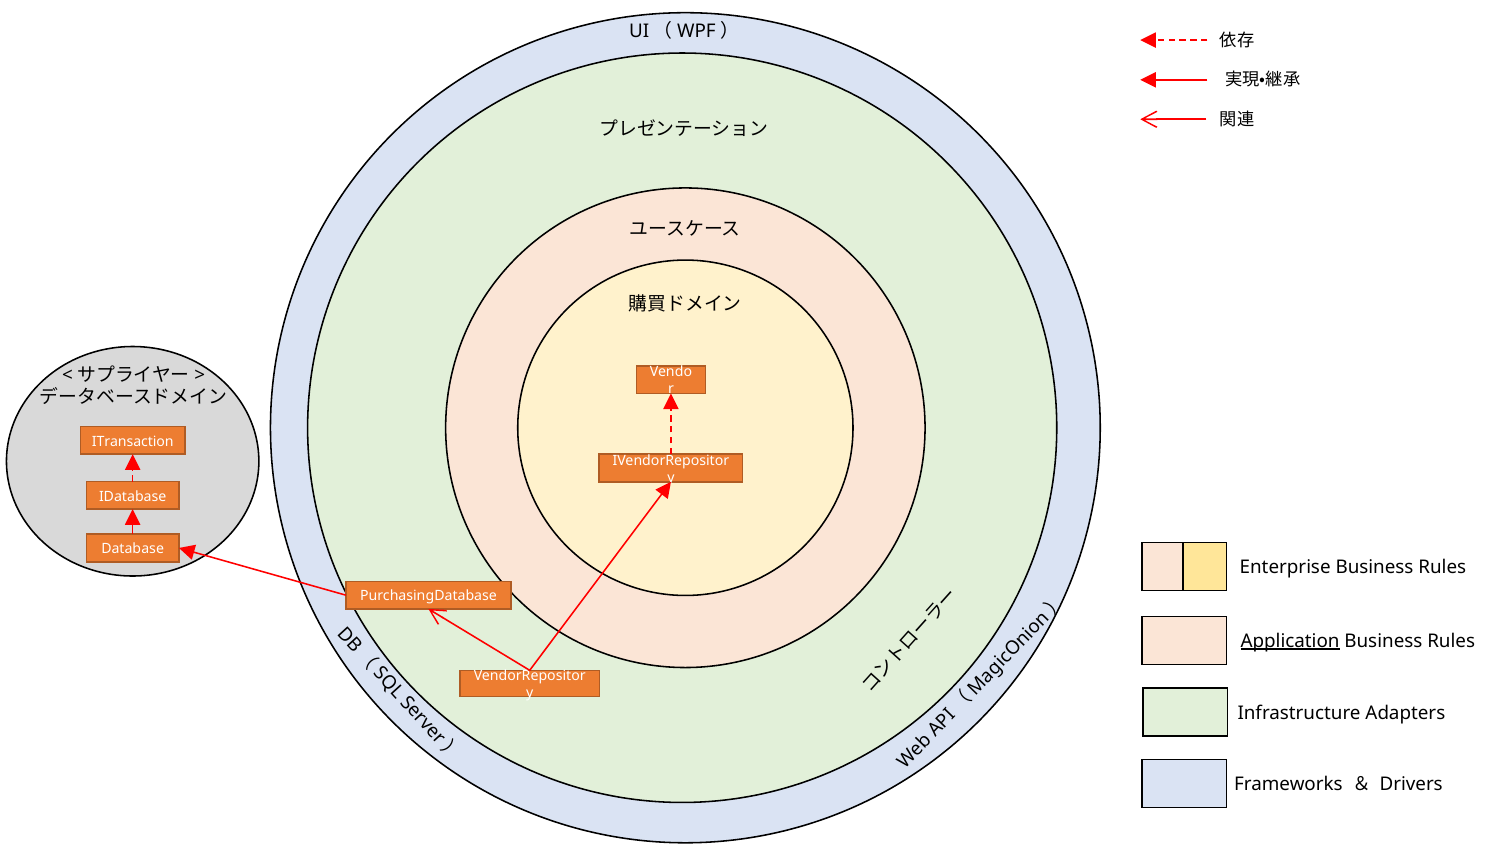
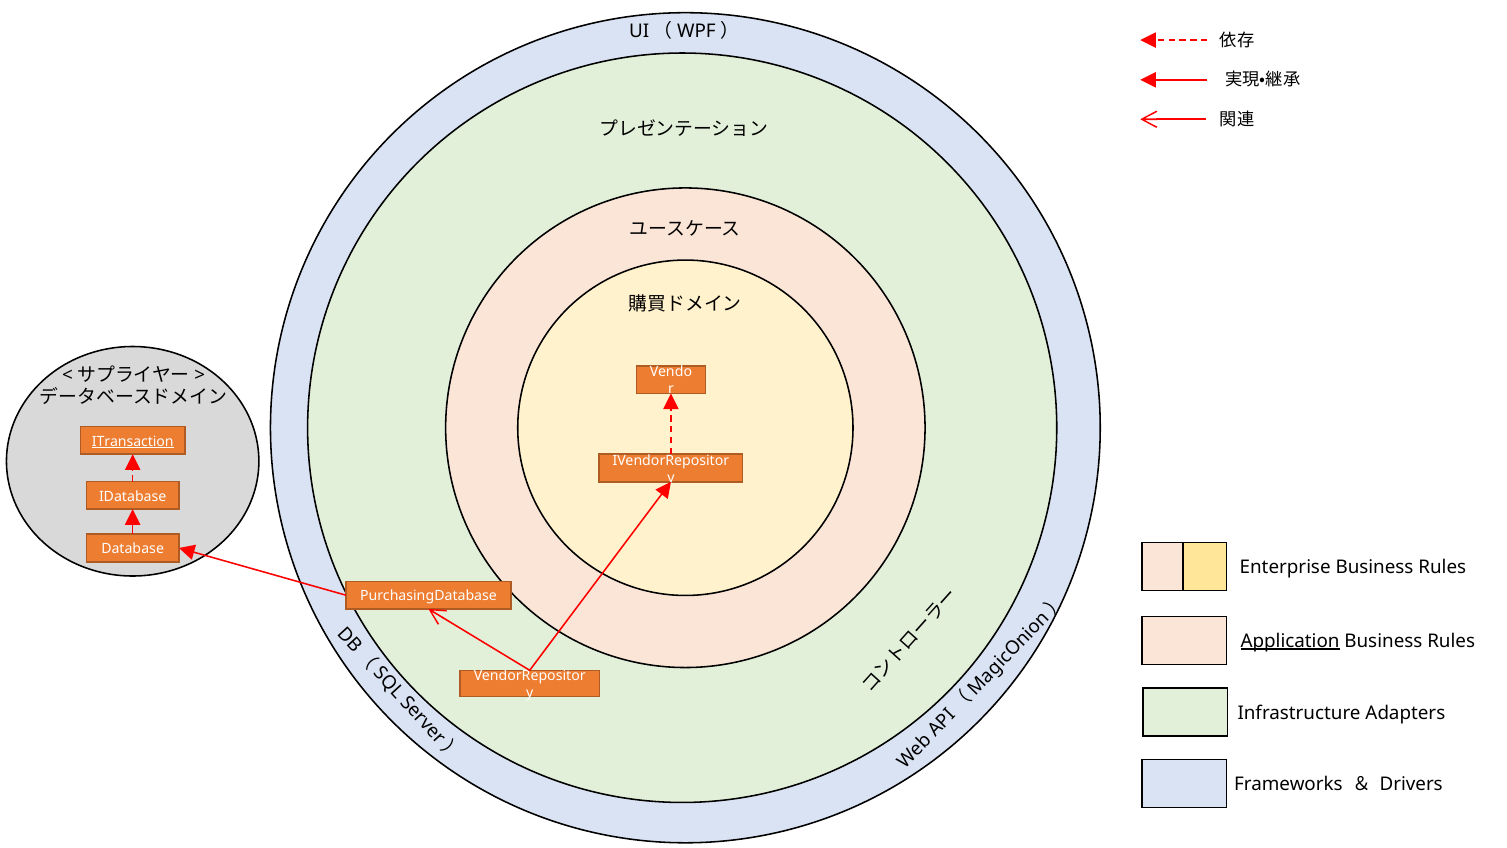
ITransaction underline: none -> present (133, 441)
